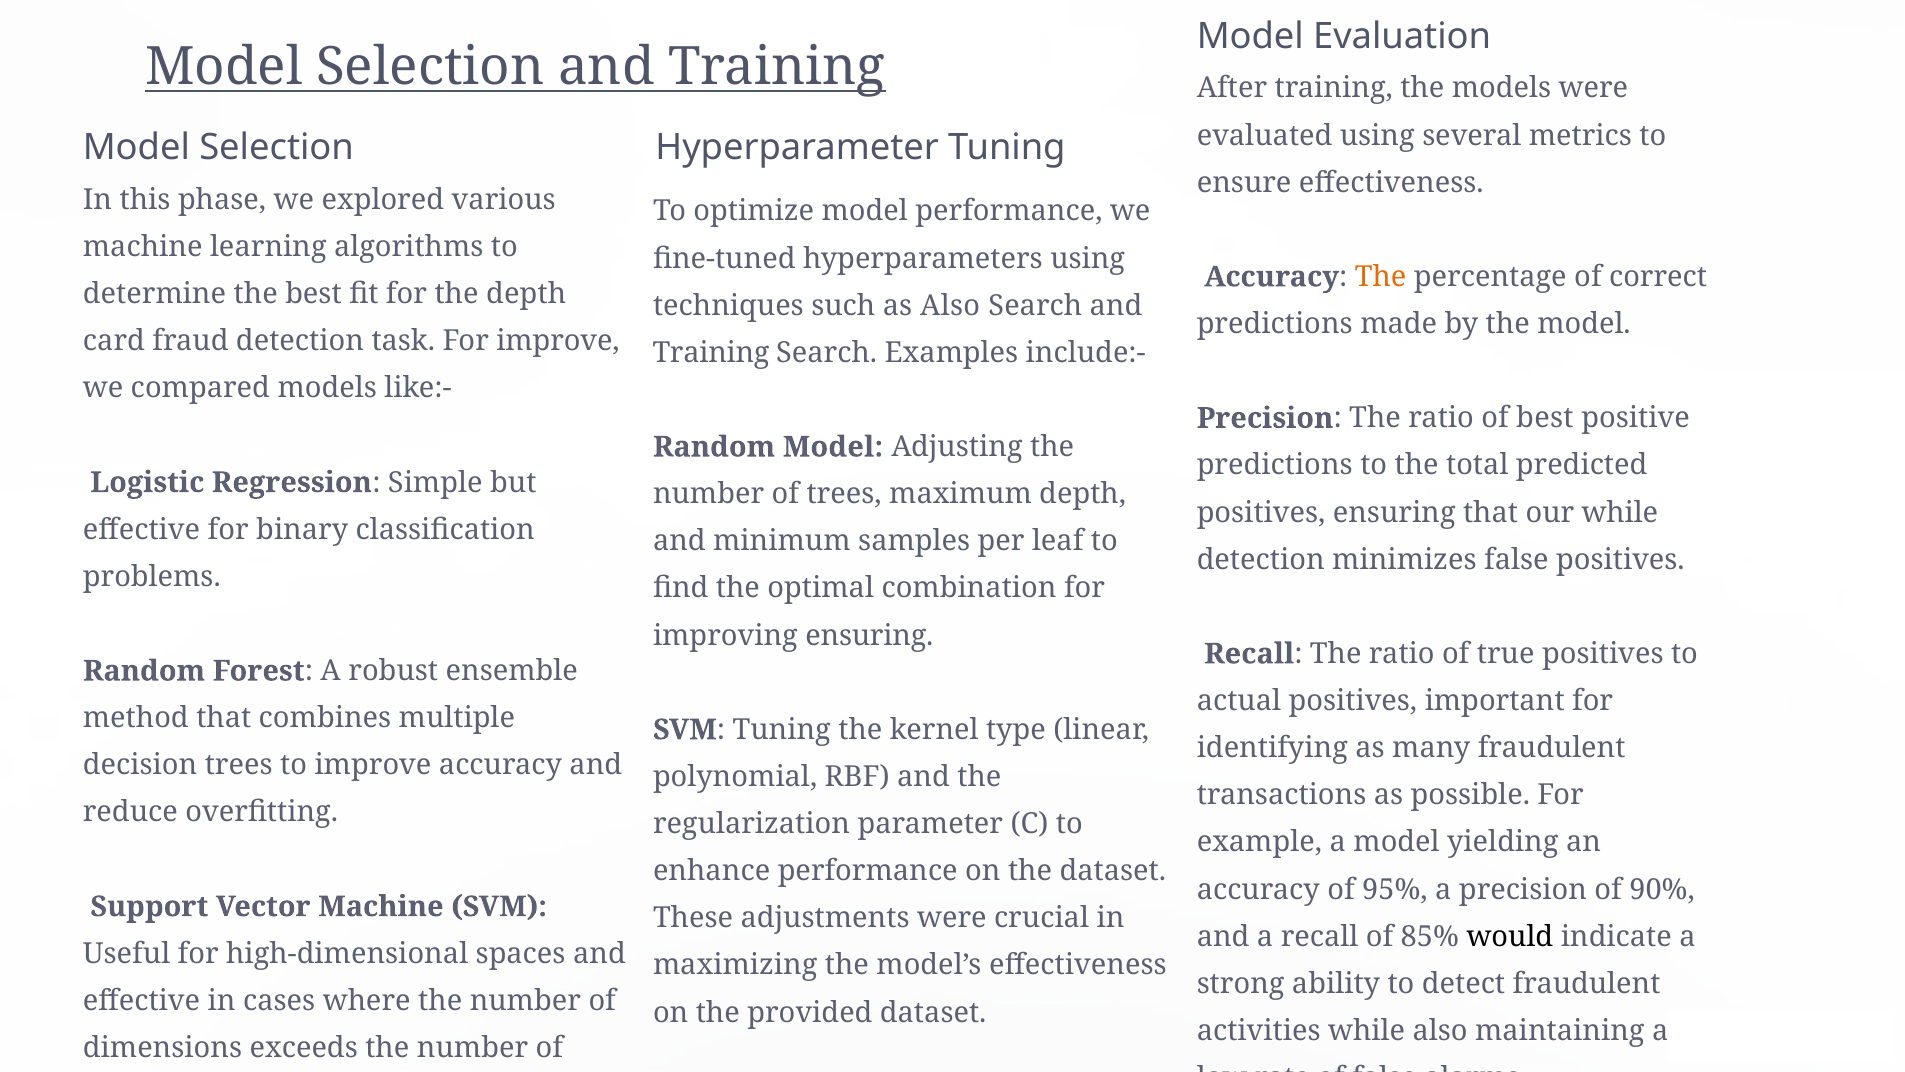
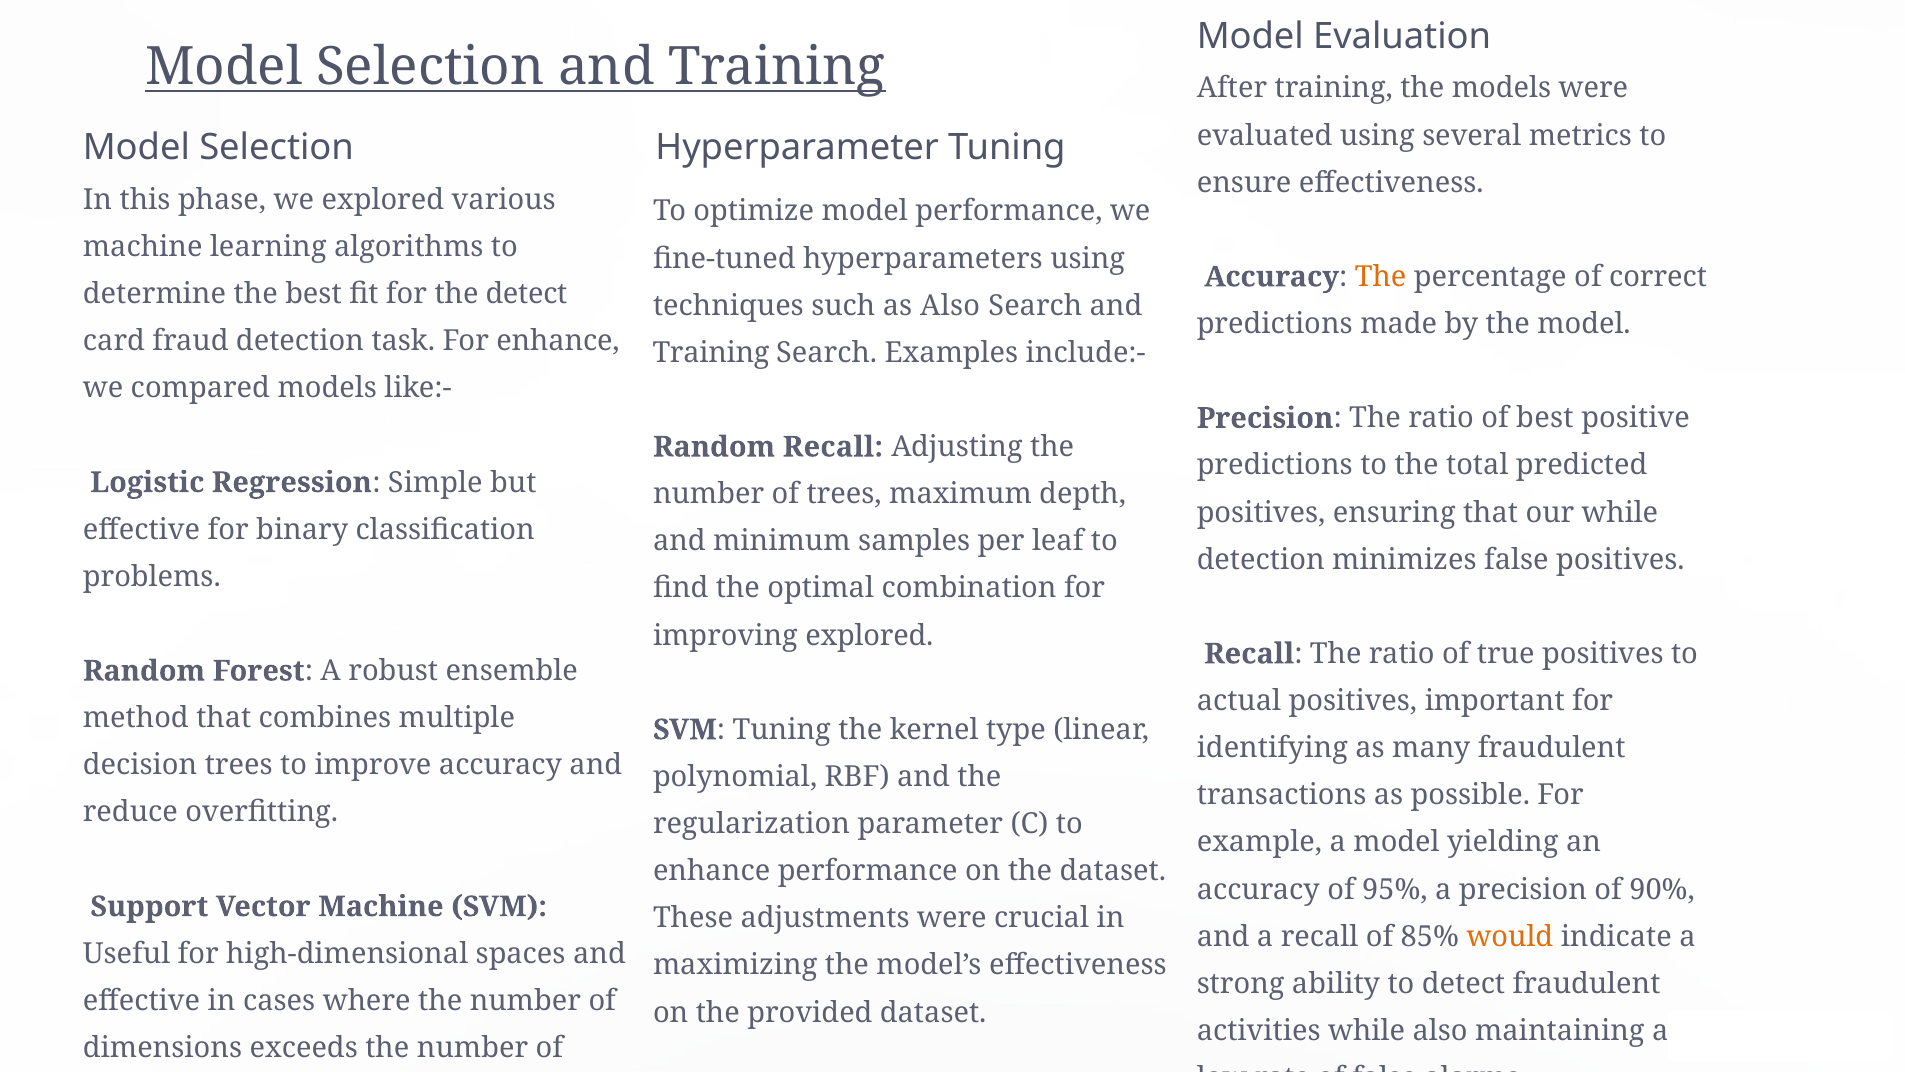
the depth: depth -> detect (526, 294)
For improve: improve -> enhance (558, 341)
Random Model: Model -> Recall (833, 447)
improving ensuring: ensuring -> explored (869, 635)
would colour: black -> orange (1510, 936)
